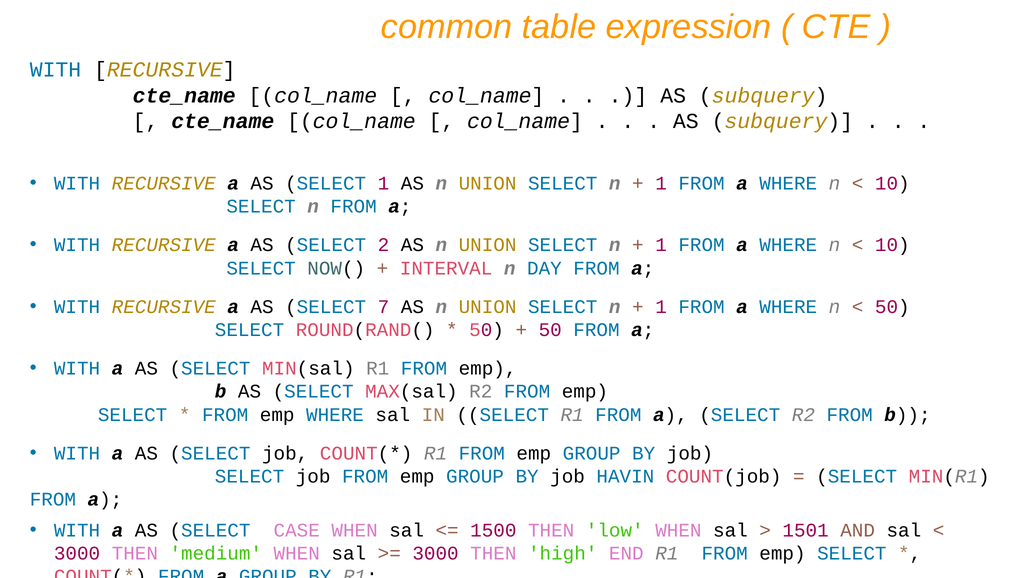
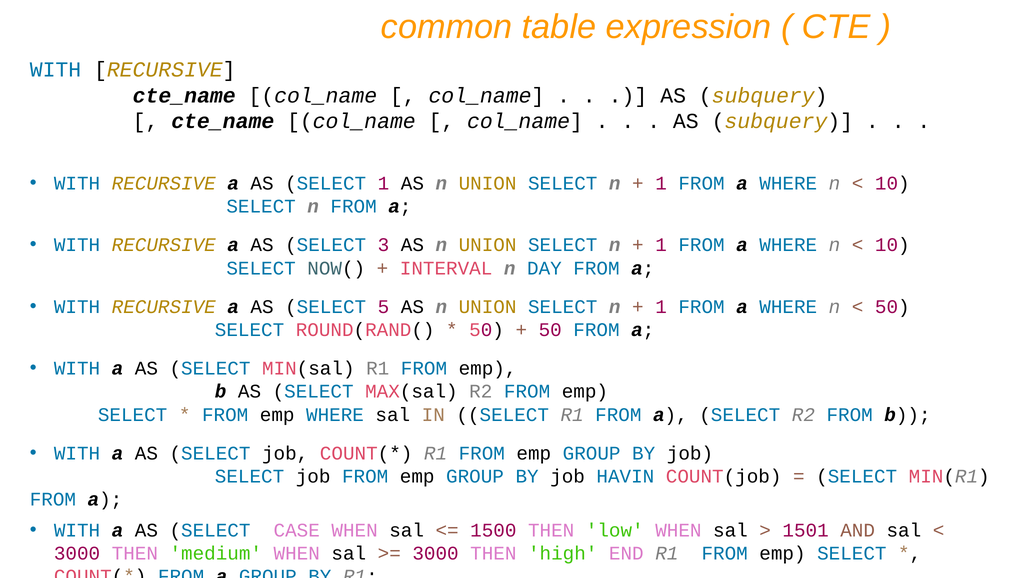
2: 2 -> 3 (383, 245)
7: 7 -> 5 (383, 307)
